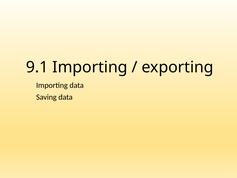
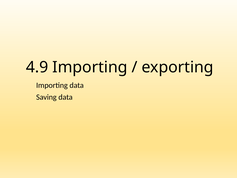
9.1: 9.1 -> 4.9 (37, 67)
